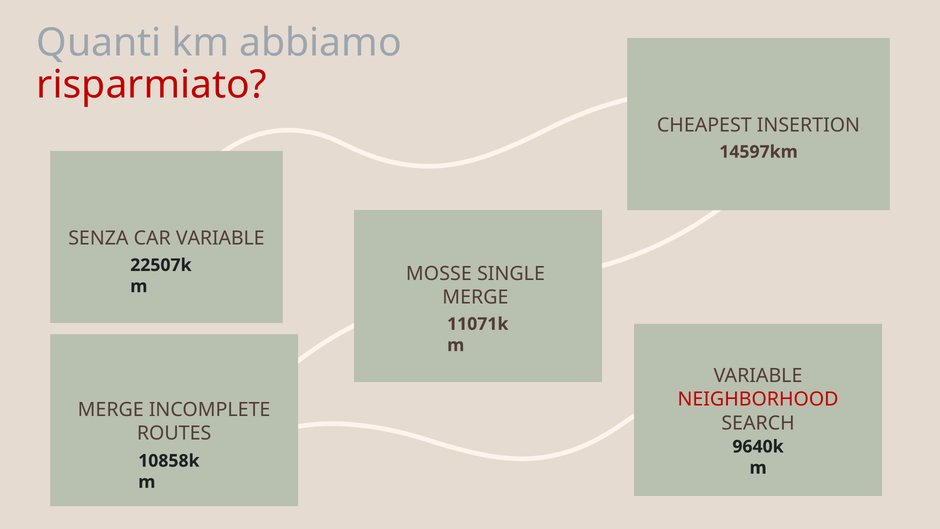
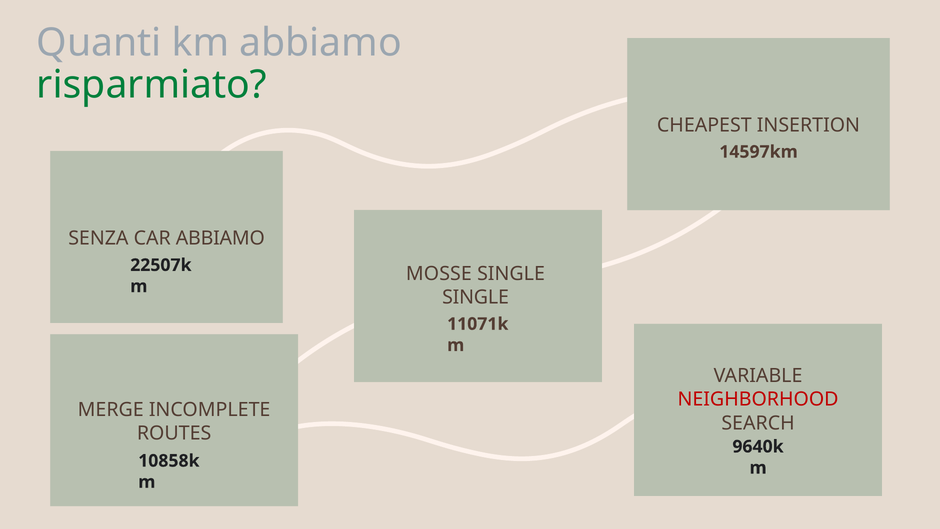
risparmiato colour: red -> green (152, 85)
CAR VARIABLE: VARIABLE -> ABBIAMO (220, 238)
MERGE: MERGE -> SINGLE (476, 297)
